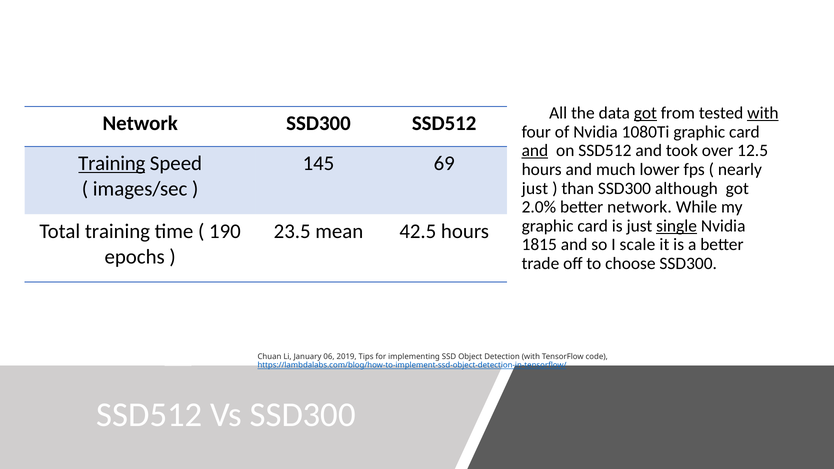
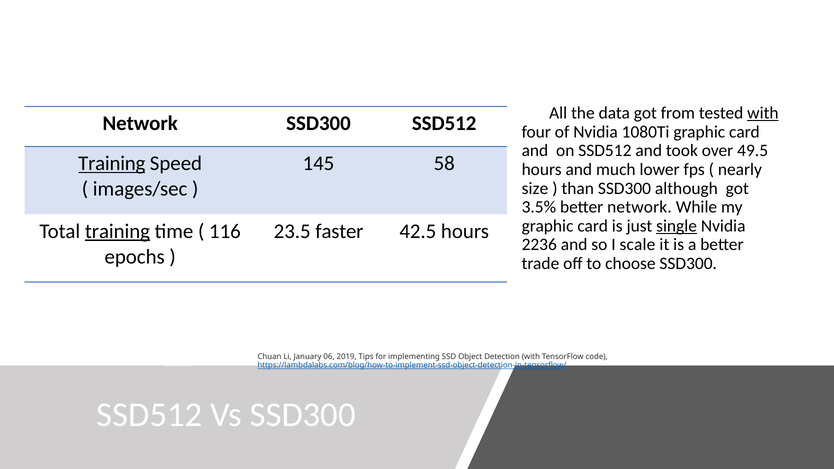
got underline: present -> none (645, 113)
and underline: present -> none (535, 151)
12.5: 12.5 -> 49.5 (753, 151)
69: 69 -> 58 (444, 164)
just: just -> size (535, 188)
2.0%: 2.0% -> 3.5% (539, 207)
training underline: none -> present (117, 231)
190: 190 -> 116 (225, 231)
mean: mean -> faster (339, 231)
1815: 1815 -> 2236 (539, 245)
